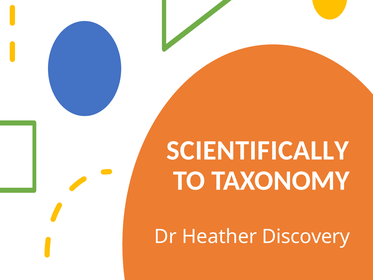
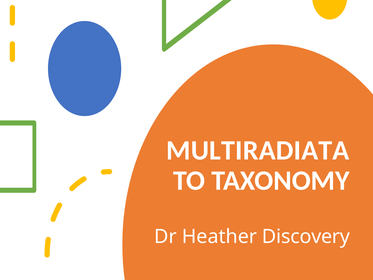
SCIENTIFICALLY: SCIENTIFICALLY -> MULTIRADIATA (258, 150)
